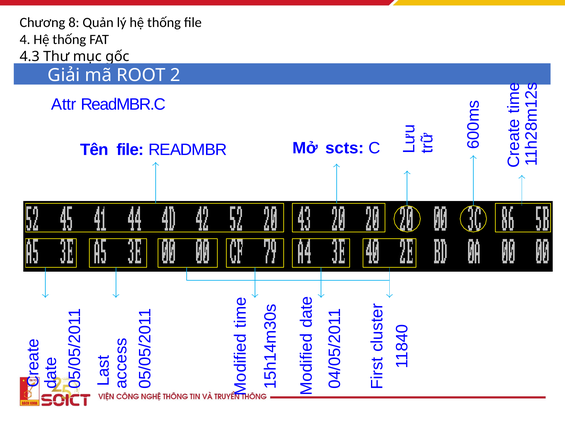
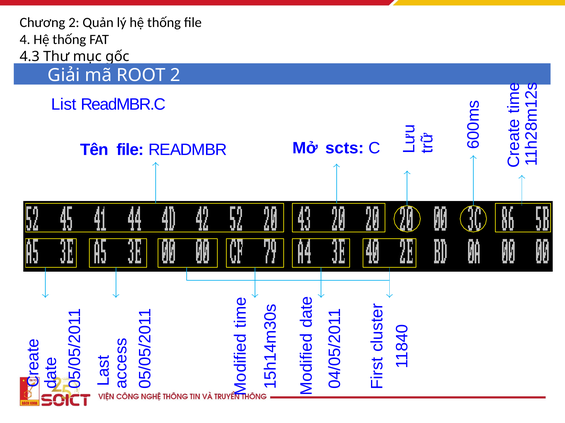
Chương 8: 8 -> 2 (74, 23)
Attr: Attr -> List (64, 105)
